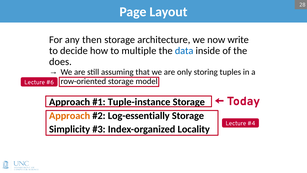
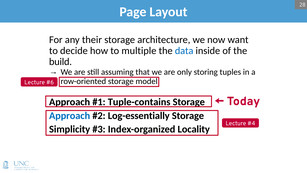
then: then -> their (92, 40)
write: write -> want (238, 40)
does: does -> build (60, 62)
Tuple-instance: Tuple-instance -> Tuple-contains (139, 102)
Approach colour: orange -> blue (70, 115)
